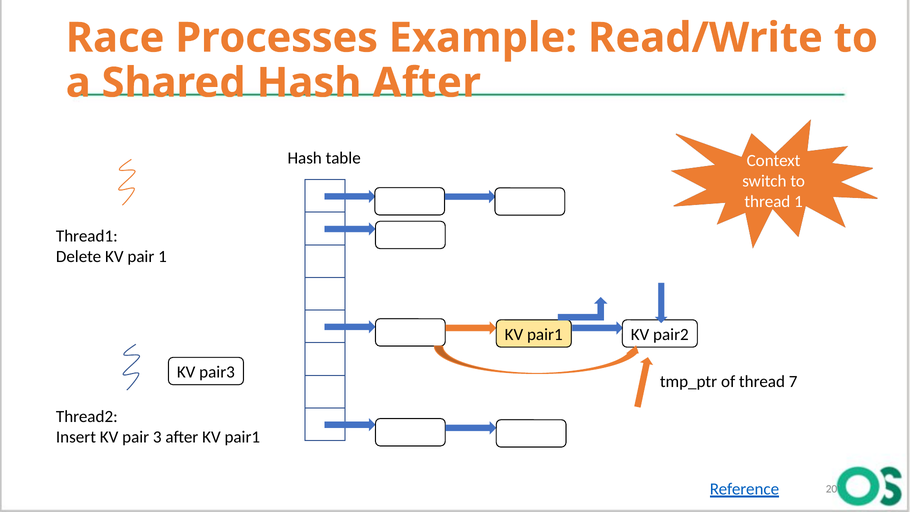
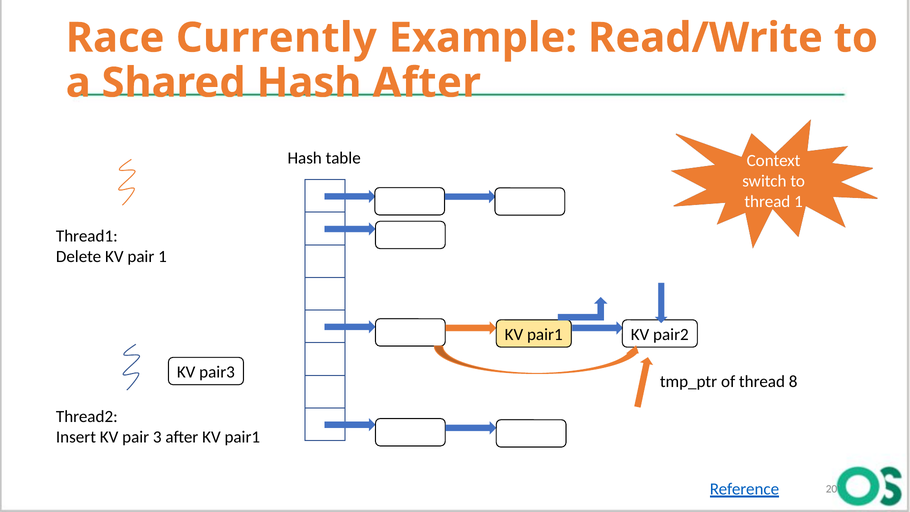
Processes: Processes -> Currently (276, 38)
7: 7 -> 8 (793, 382)
